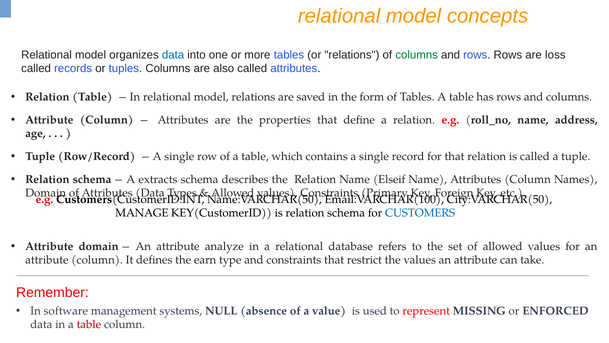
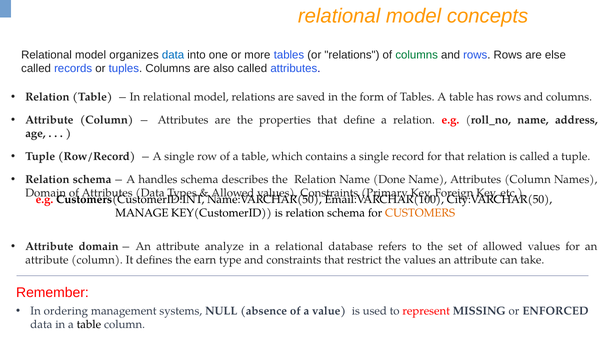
loss: loss -> else (555, 55)
extracts: extracts -> handles (158, 179)
Elseif: Elseif -> Done (389, 179)
CUSTOMERS colour: blue -> orange (420, 213)
software: software -> ordering (66, 311)
table colour: red -> black (89, 324)
